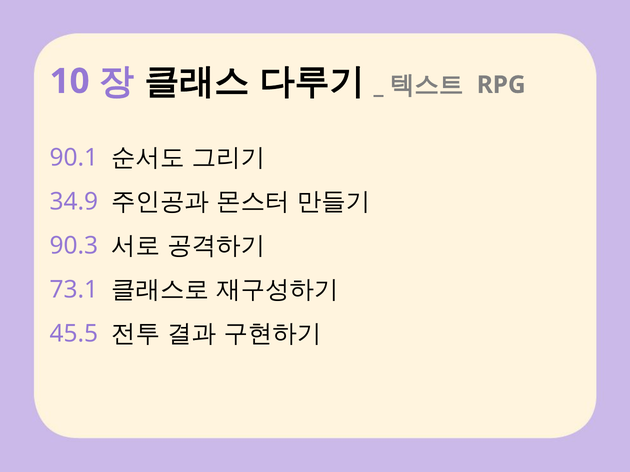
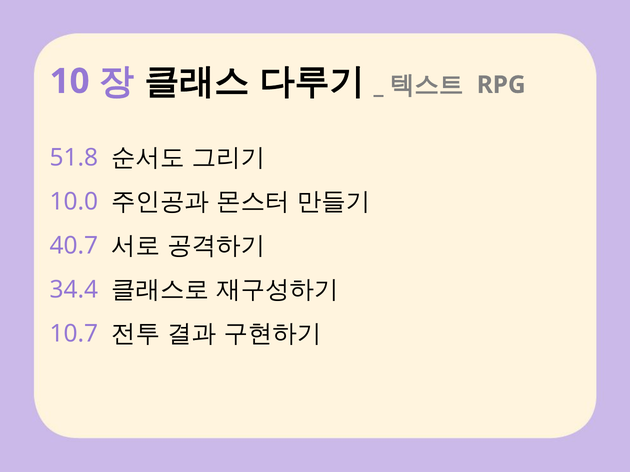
90.1: 90.1 -> 51.8 (74, 158)
34.9: 34.9 -> 10.0 (74, 202)
90.3: 90.3 -> 40.7 (74, 246)
73.1: 73.1 -> 34.4 (74, 290)
45.5: 45.5 -> 10.7 (74, 334)
